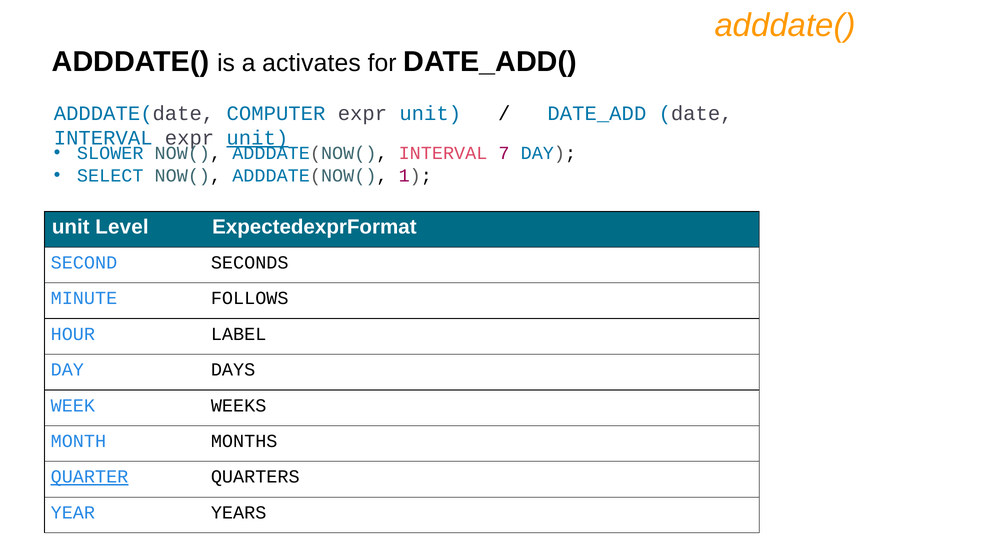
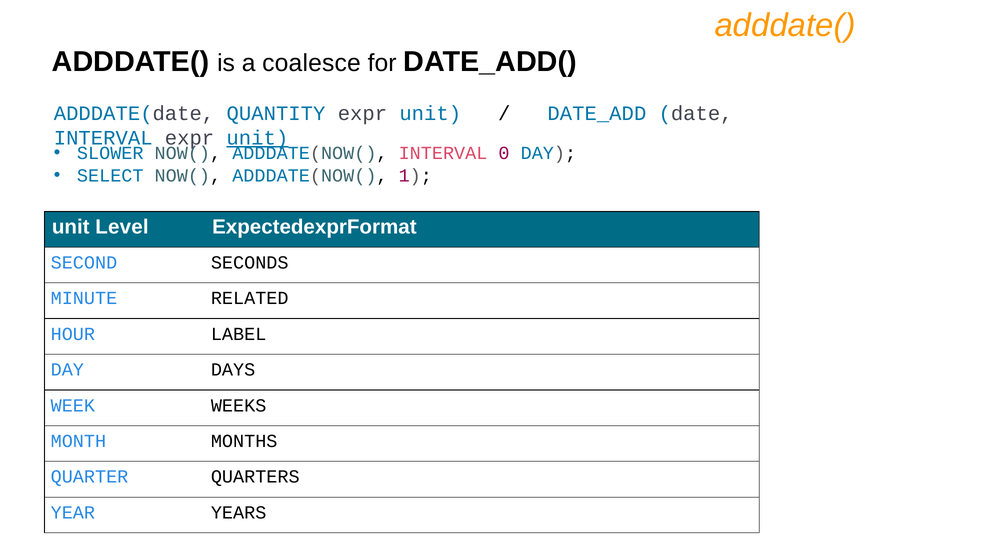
activates: activates -> coalesce (311, 63)
COMPUTER: COMPUTER -> QUANTITY (276, 113)
7: 7 -> 0 (504, 154)
FOLLOWS: FOLLOWS -> RELATED (250, 299)
QUARTER underline: present -> none (90, 477)
